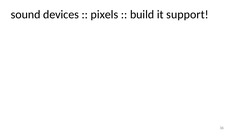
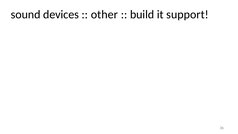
pixels: pixels -> other (104, 15)
